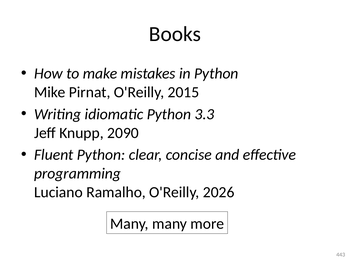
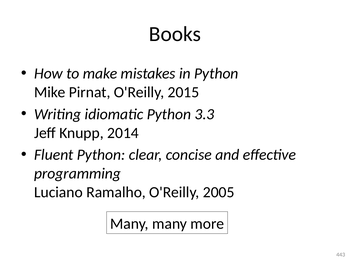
2090: 2090 -> 2014 (123, 133)
2026: 2026 -> 2005 (219, 192)
